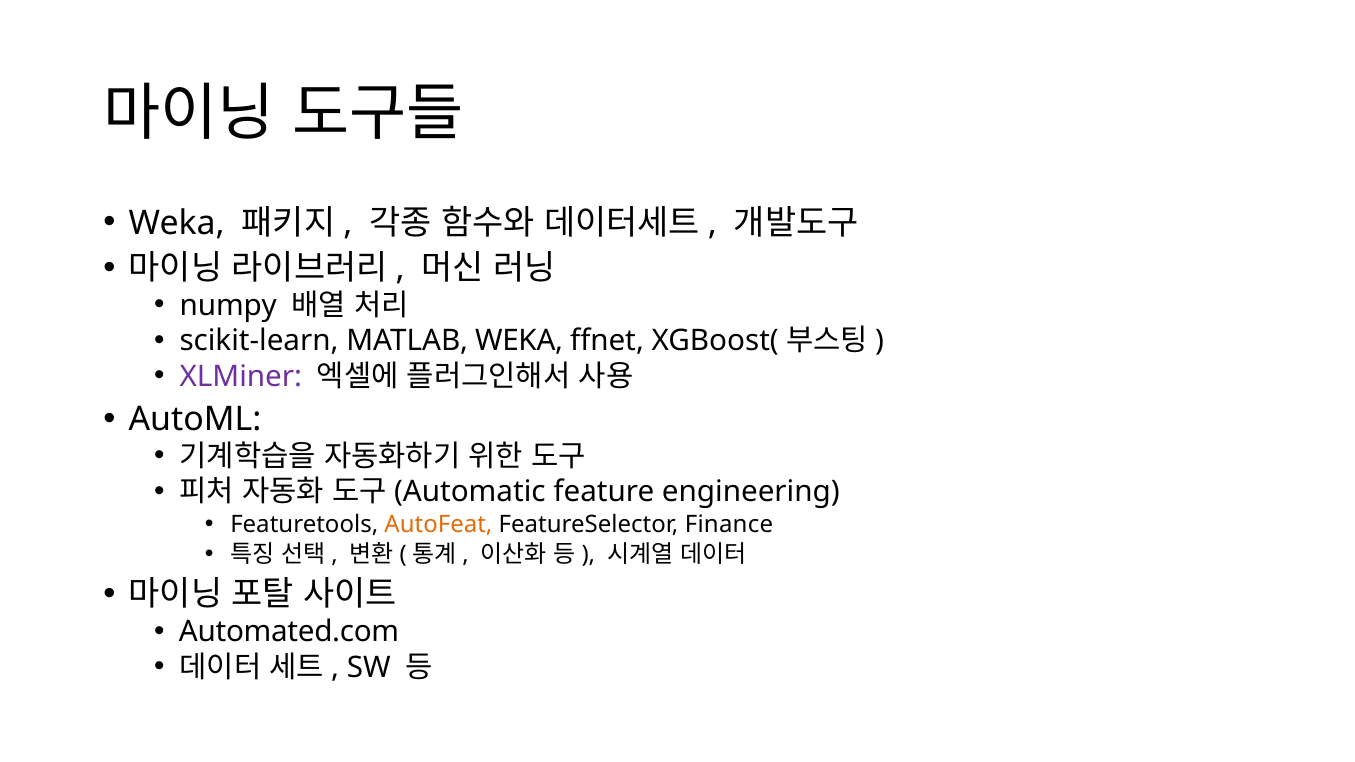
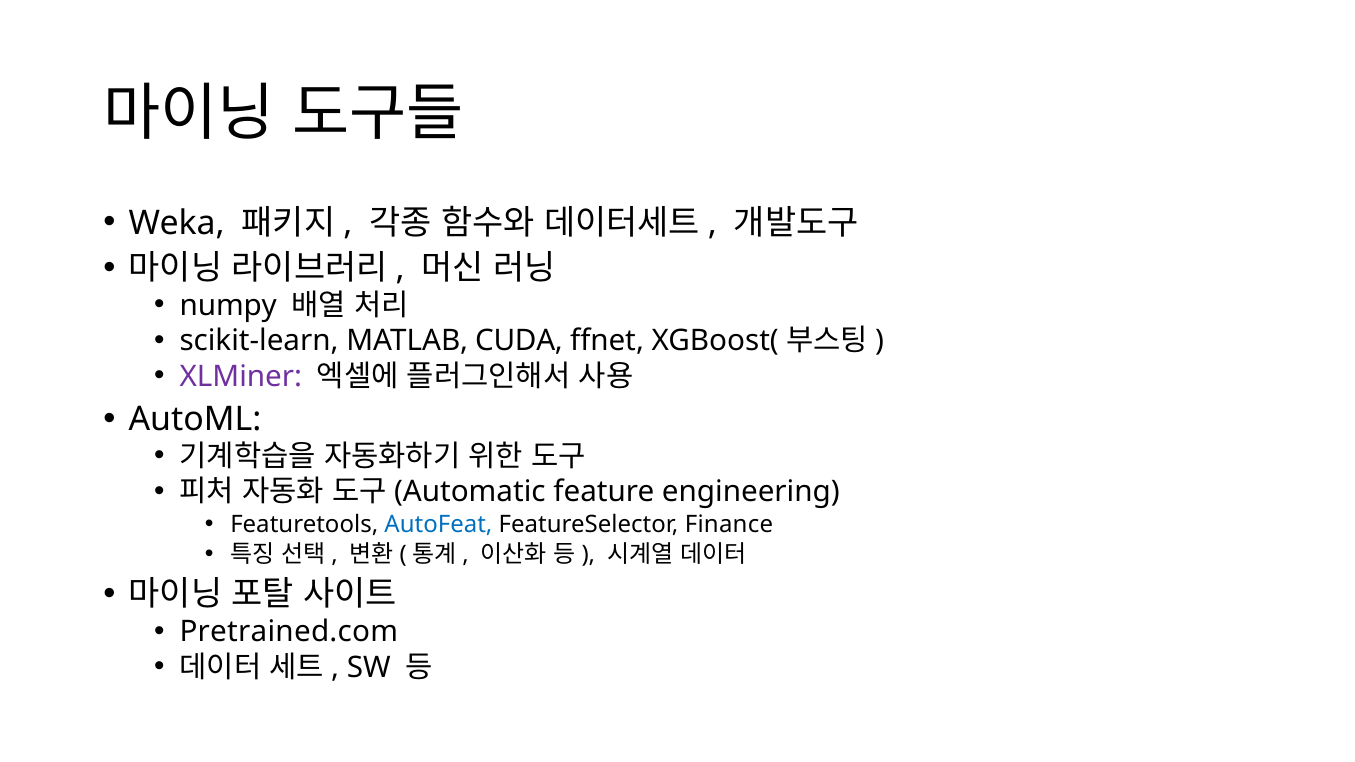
MATLAB WEKA: WEKA -> CUDA (519, 341)
AutoFeat colour: orange -> blue (438, 525)
Automated.com: Automated.com -> Pretrained.com (289, 632)
